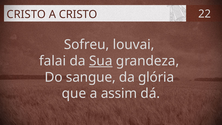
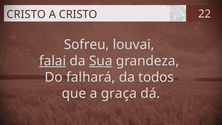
falai underline: none -> present (53, 61)
sangue: sangue -> falhará (91, 77)
glória: glória -> todos (156, 77)
assim: assim -> graça (119, 93)
